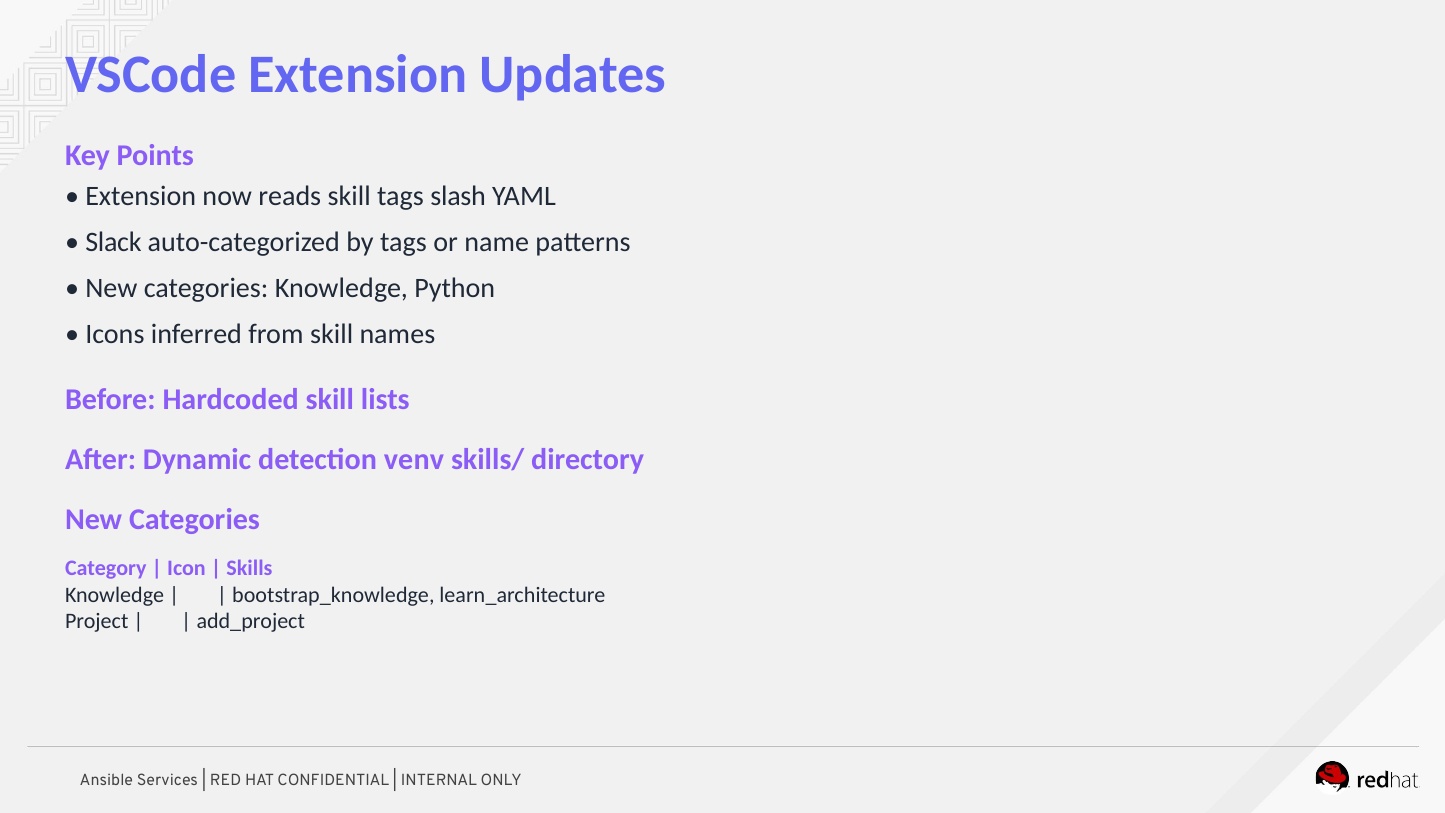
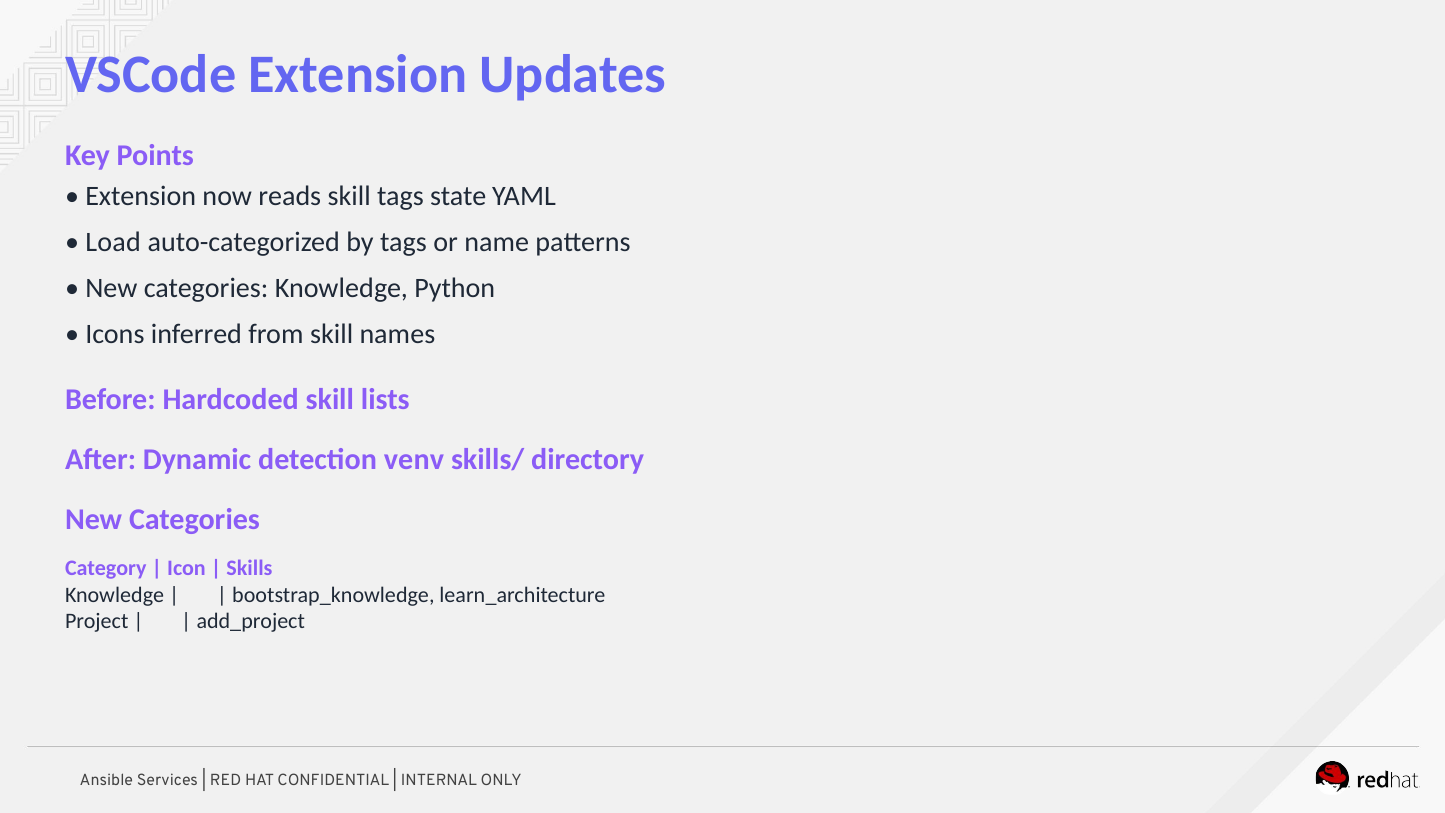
slash: slash -> state (458, 196)
Slack: Slack -> Load (113, 242)
